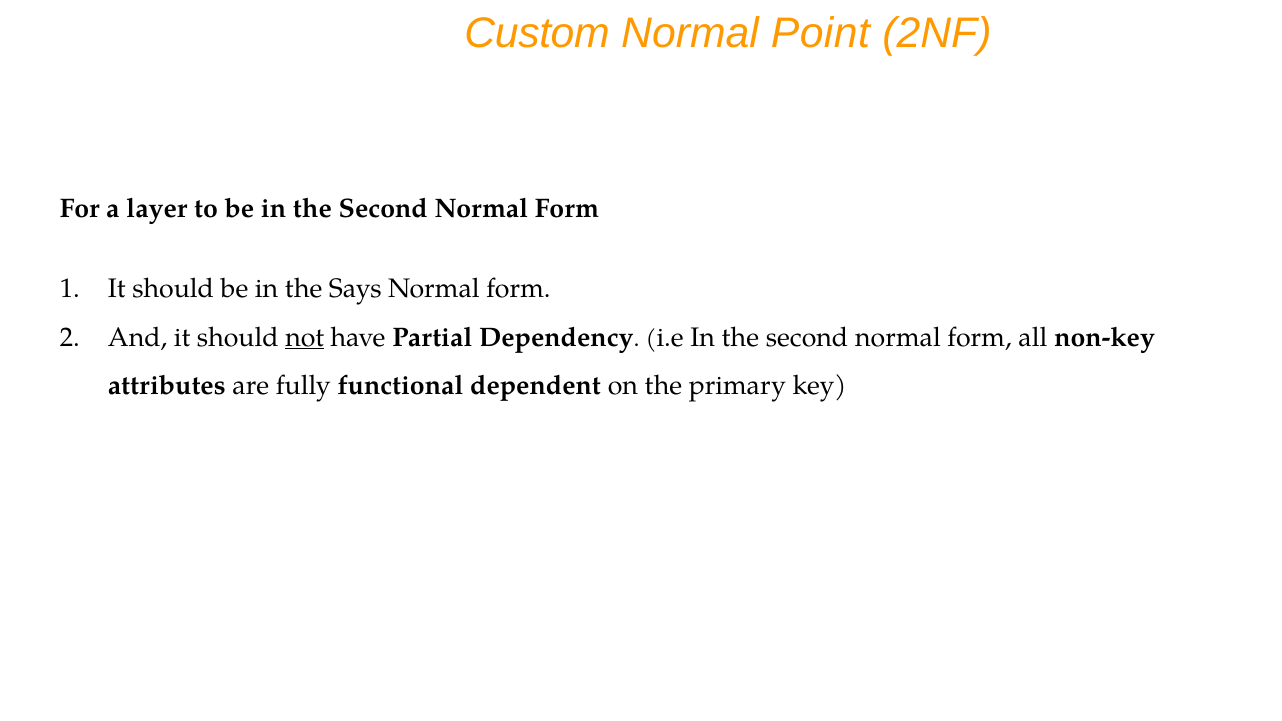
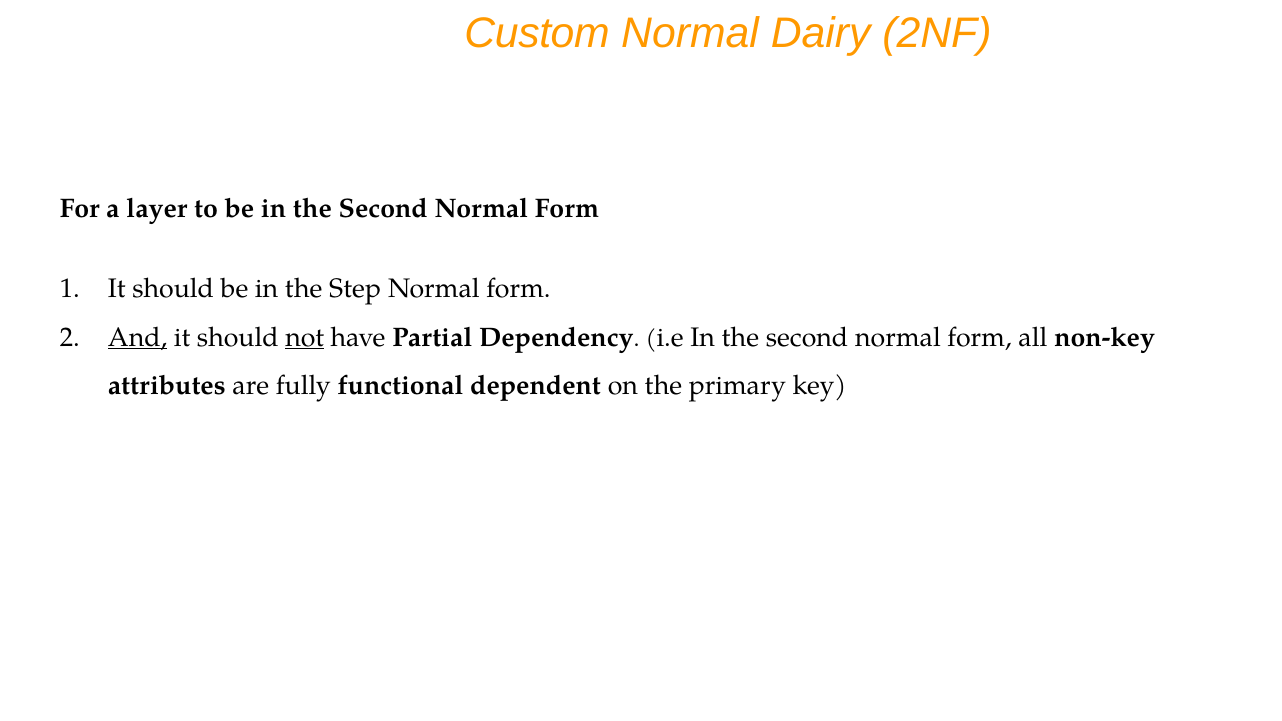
Point: Point -> Dairy (821, 33)
Says: Says -> Step (355, 289)
And underline: none -> present (138, 337)
